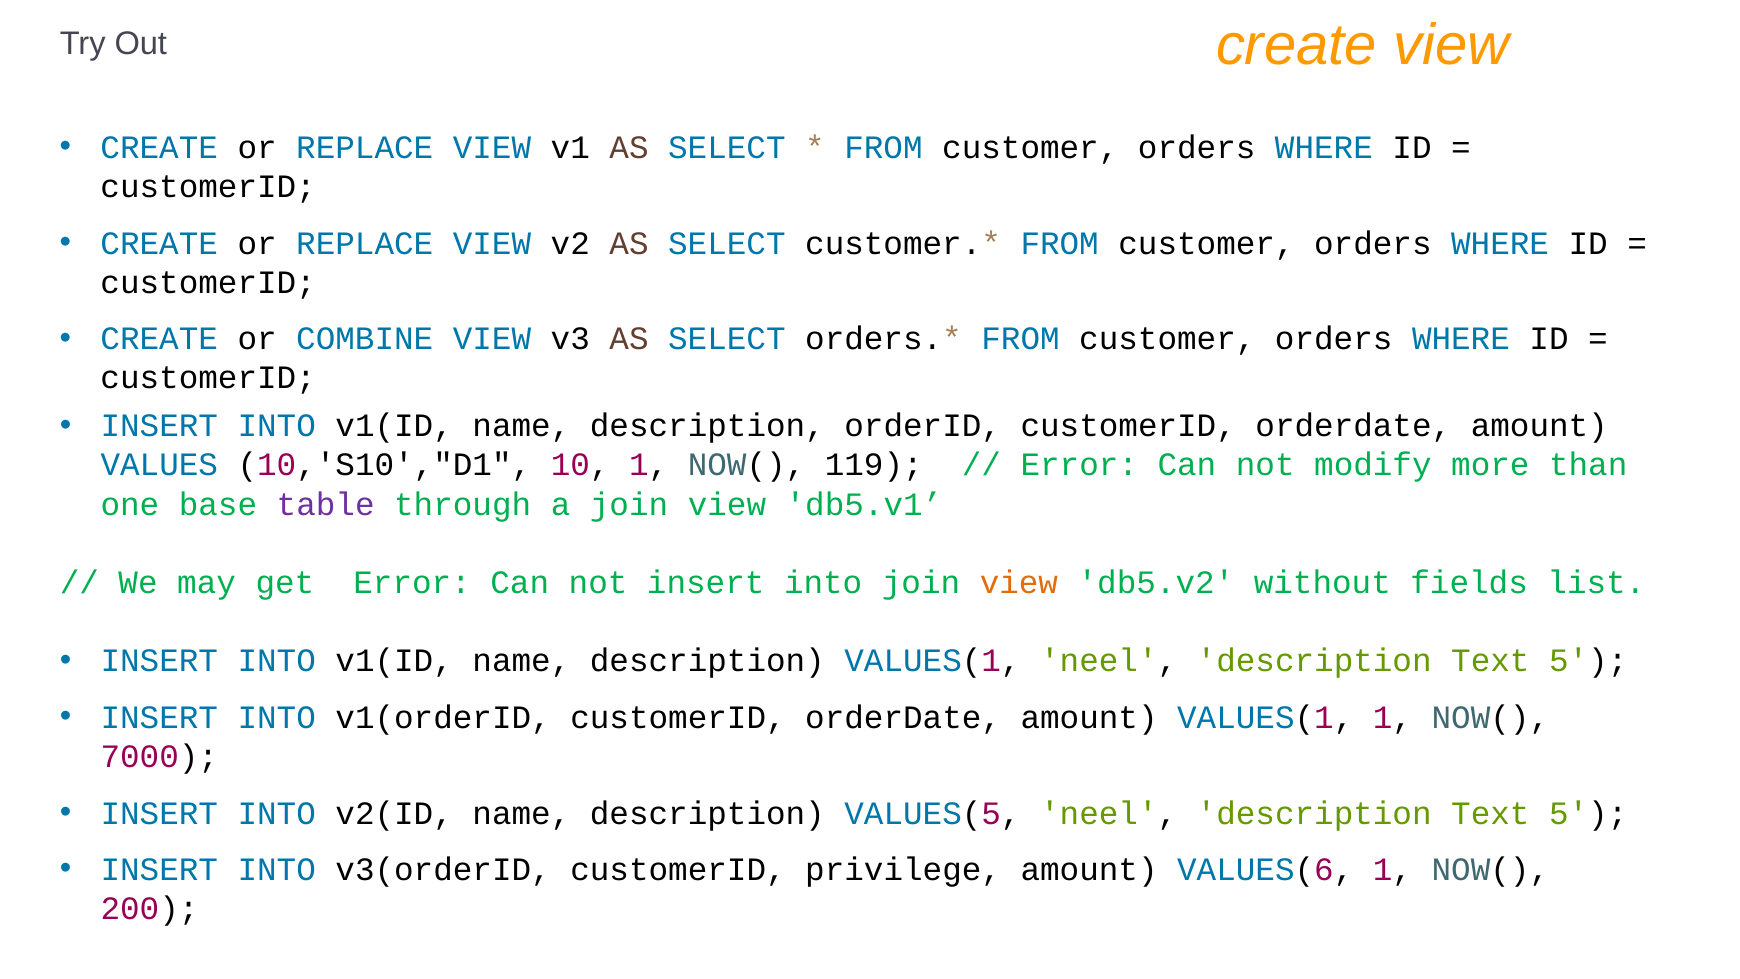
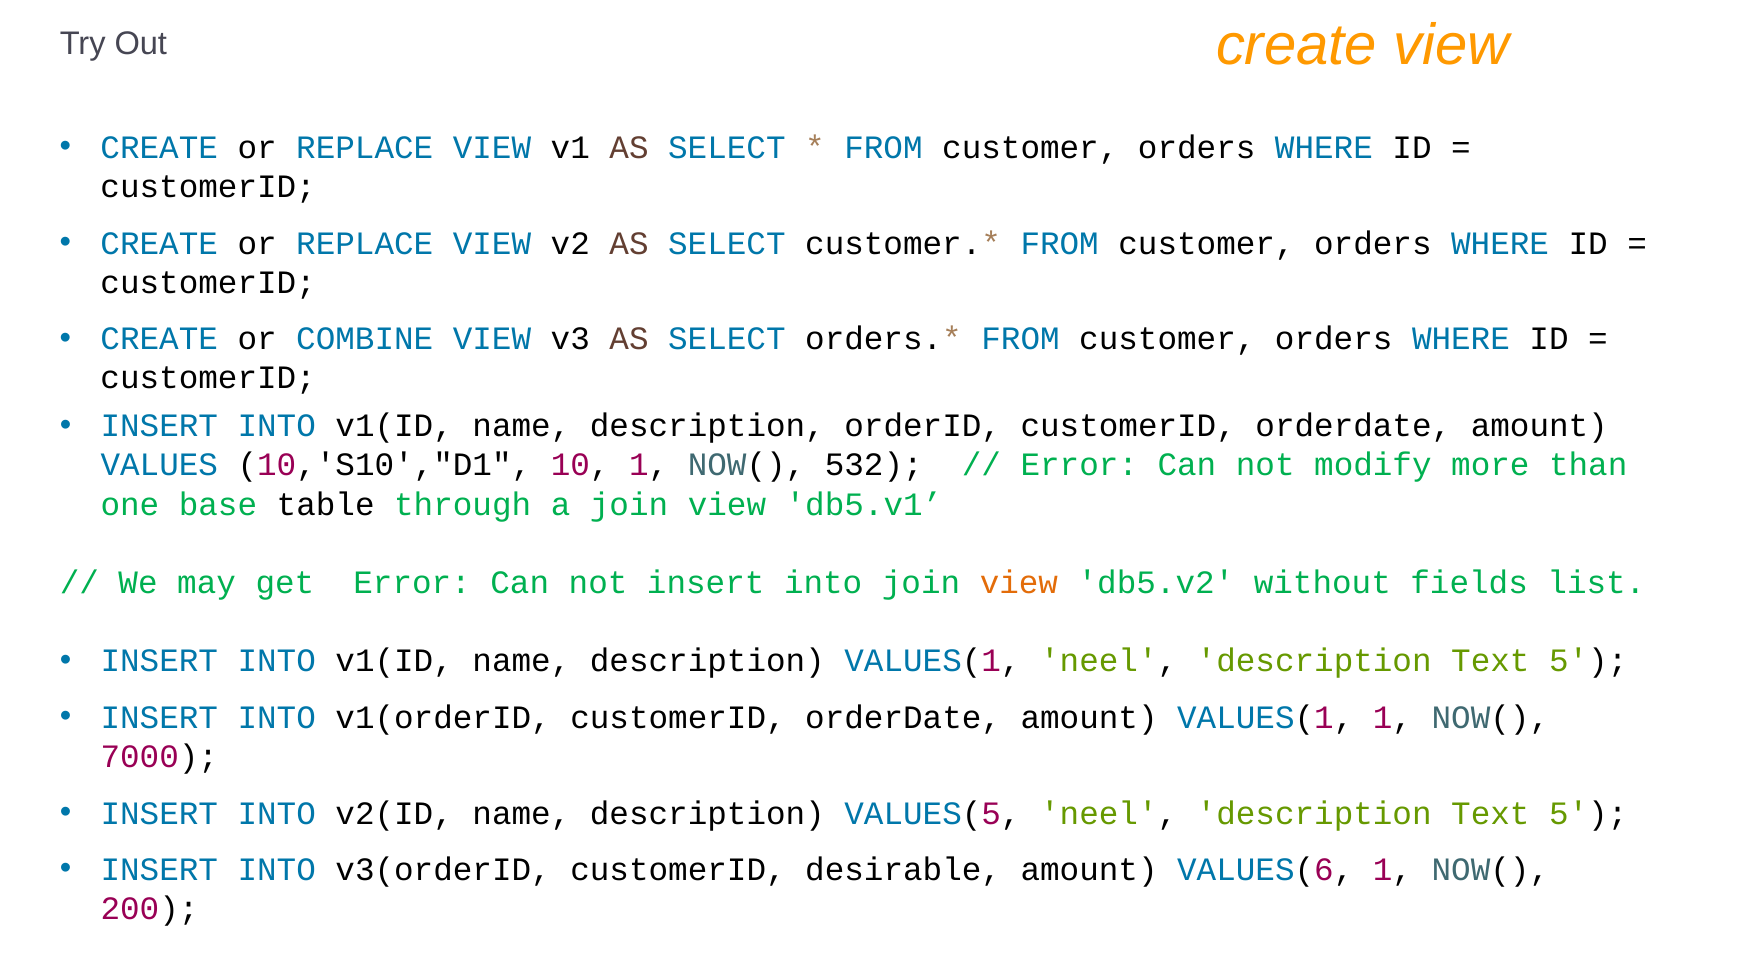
119: 119 -> 532 (874, 465)
table colour: purple -> black (326, 504)
privilege: privilege -> desirable (903, 870)
